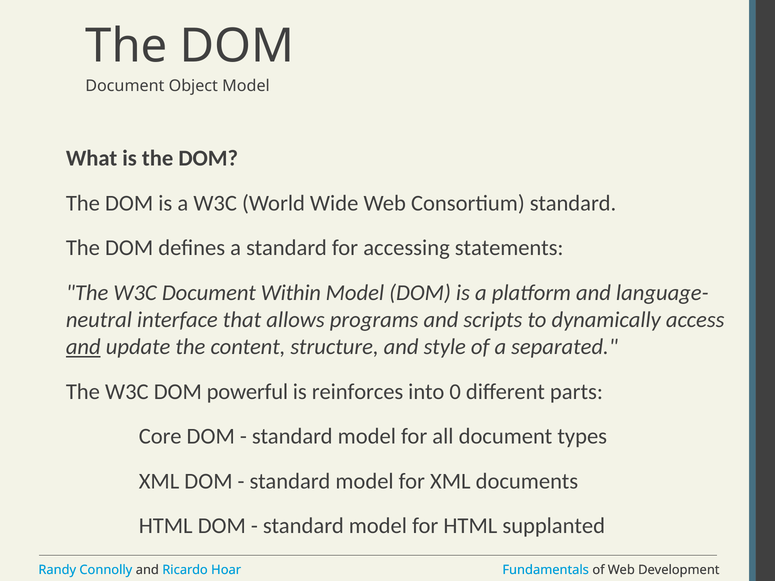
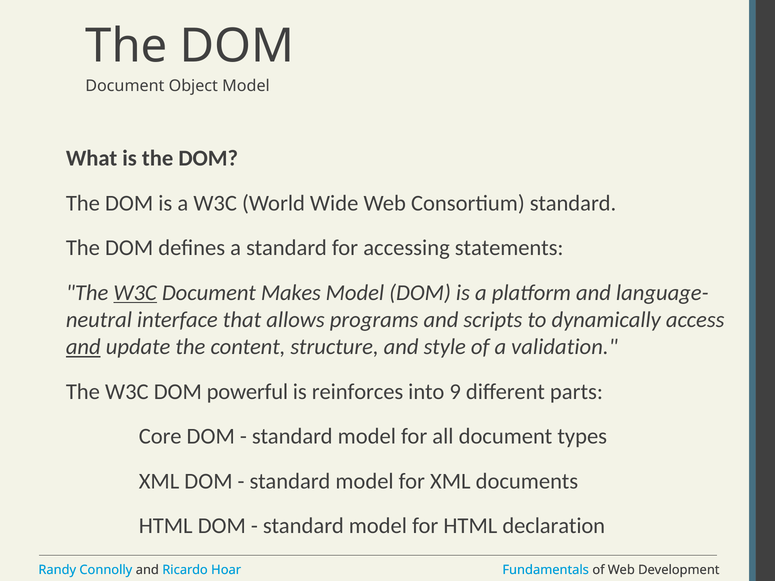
W3C underline: none -> present (135, 293)
Within: Within -> Makes (291, 293)
separated: separated -> validation (564, 347)
0: 0 -> 9 (455, 392)
supplanted: supplanted -> declaration (554, 526)
